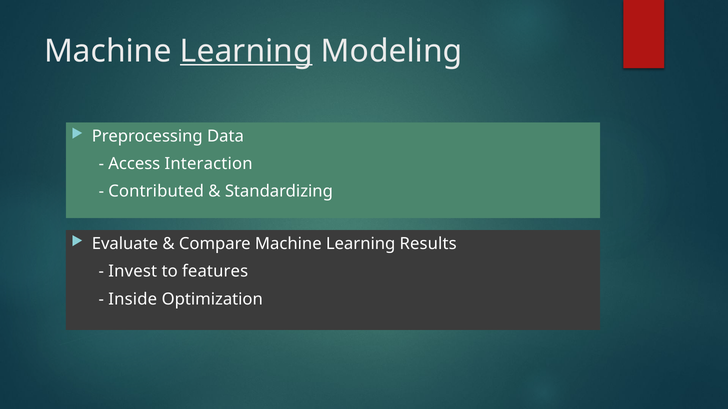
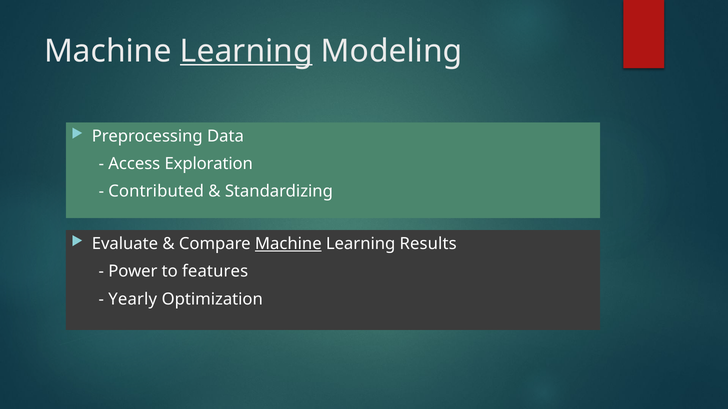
Interaction: Interaction -> Exploration (209, 164)
Machine underline: none -> present (288, 244)
Invest: Invest -> Power (133, 272)
Inside: Inside -> Yearly (133, 299)
